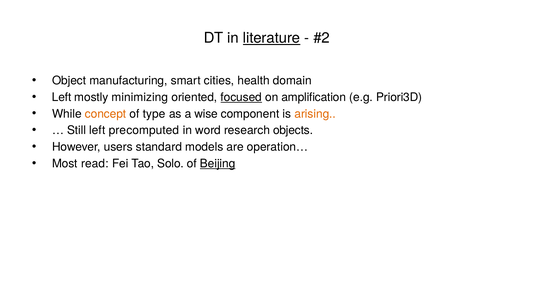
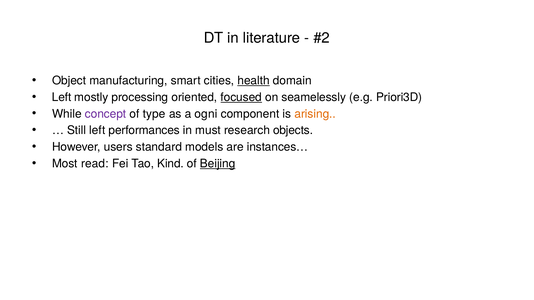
literature underline: present -> none (272, 38)
health underline: none -> present (254, 81)
minimizing: minimizing -> processing (140, 97)
amplification: amplification -> seamelessly (314, 97)
concept colour: orange -> purple (106, 114)
wise: wise -> ogni (206, 114)
precomputed: precomputed -> performances (144, 131)
word: word -> must (208, 131)
operation…: operation… -> instances… (277, 147)
Solo: Solo -> Kind (171, 164)
